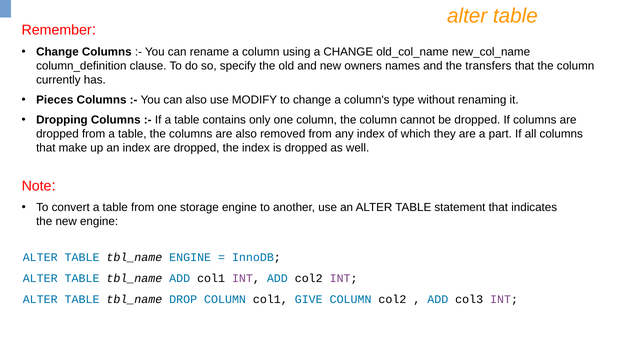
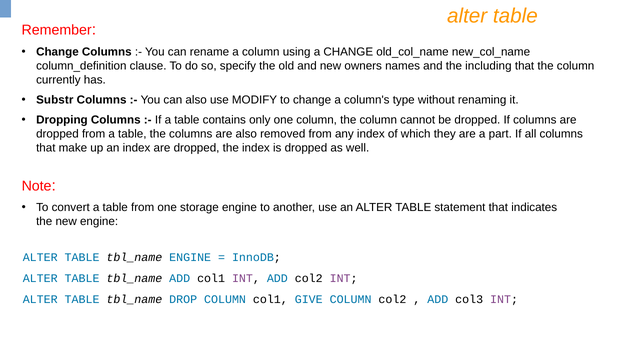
transfers: transfers -> including (488, 66)
Pieces: Pieces -> Substr (55, 100)
